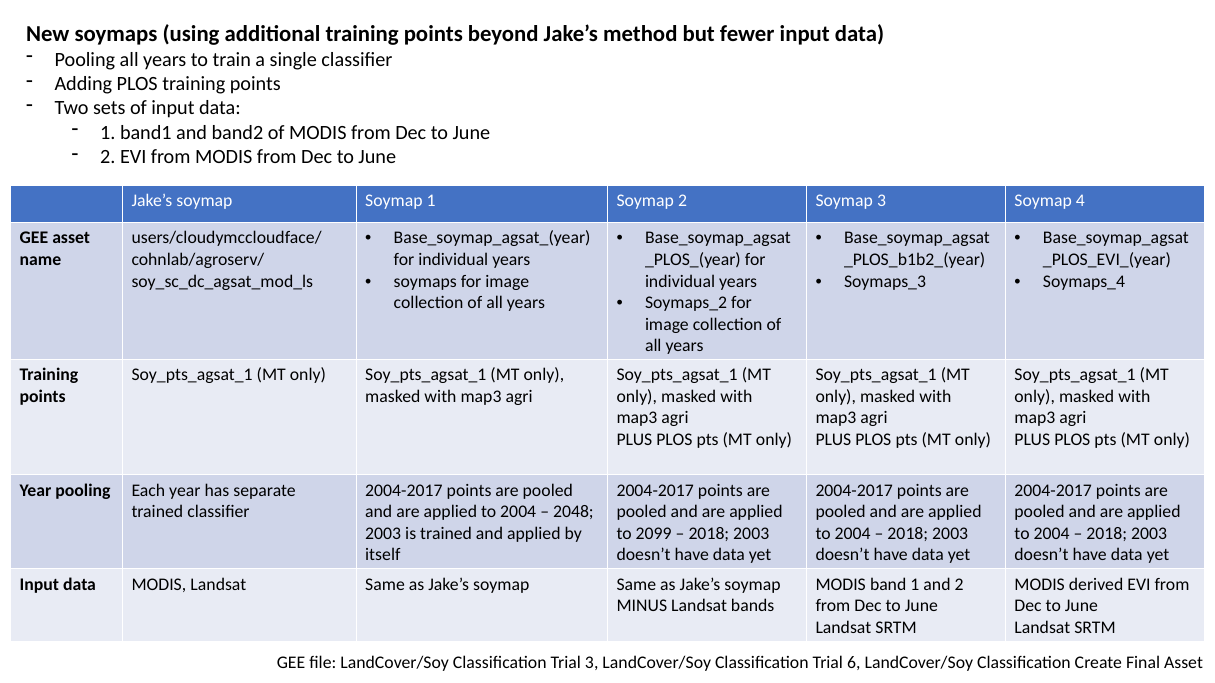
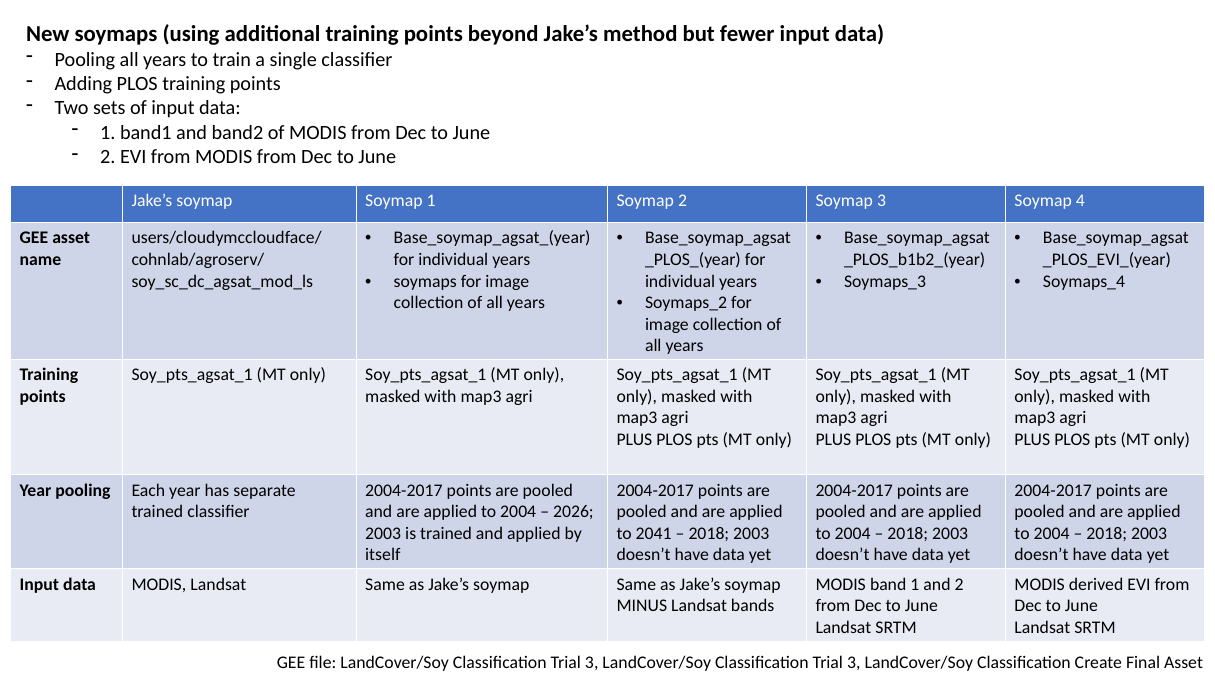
2048: 2048 -> 2026 (573, 512)
2099: 2099 -> 2041 (654, 534)
6: 6 -> 3 (854, 663)
